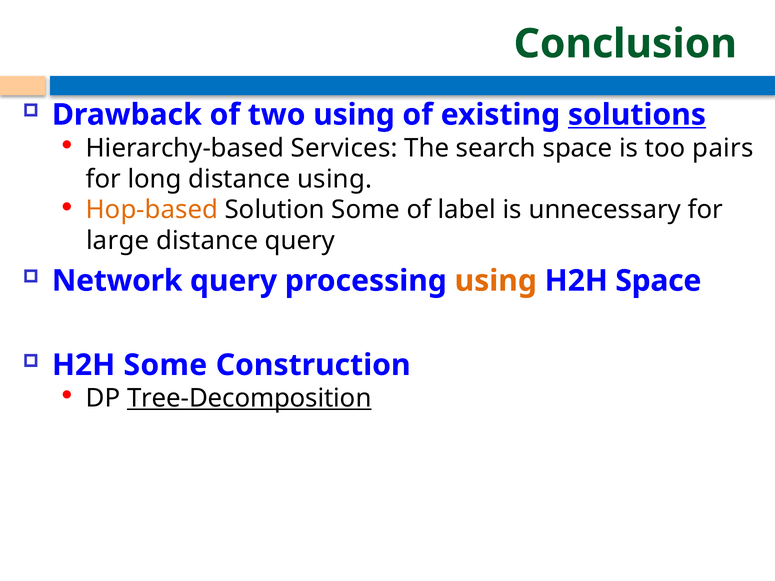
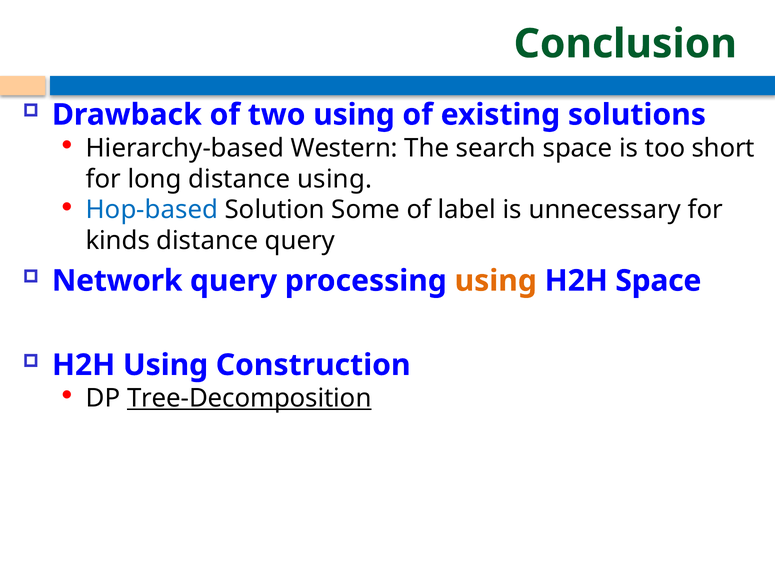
solutions underline: present -> none (637, 115)
Services: Services -> Western (344, 148)
pairs: pairs -> short (723, 148)
Hop-based colour: orange -> blue (152, 210)
large: large -> kinds (118, 241)
H2H Some: Some -> Using (166, 365)
